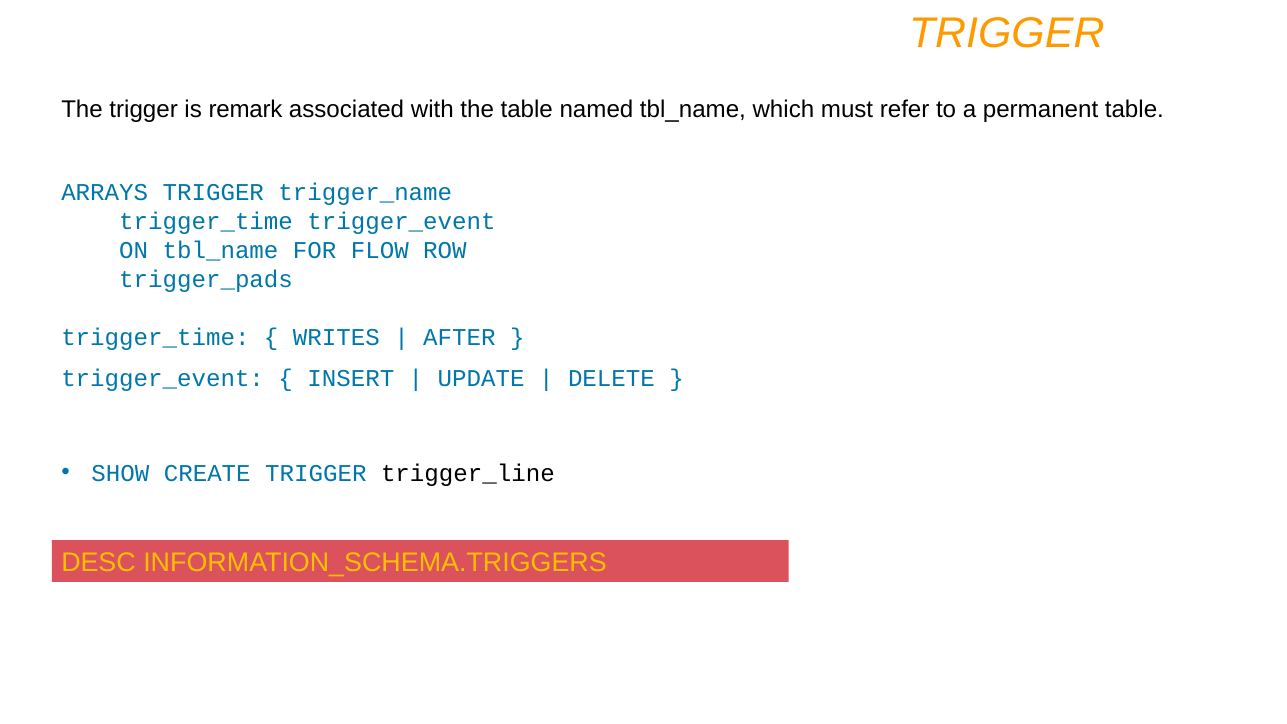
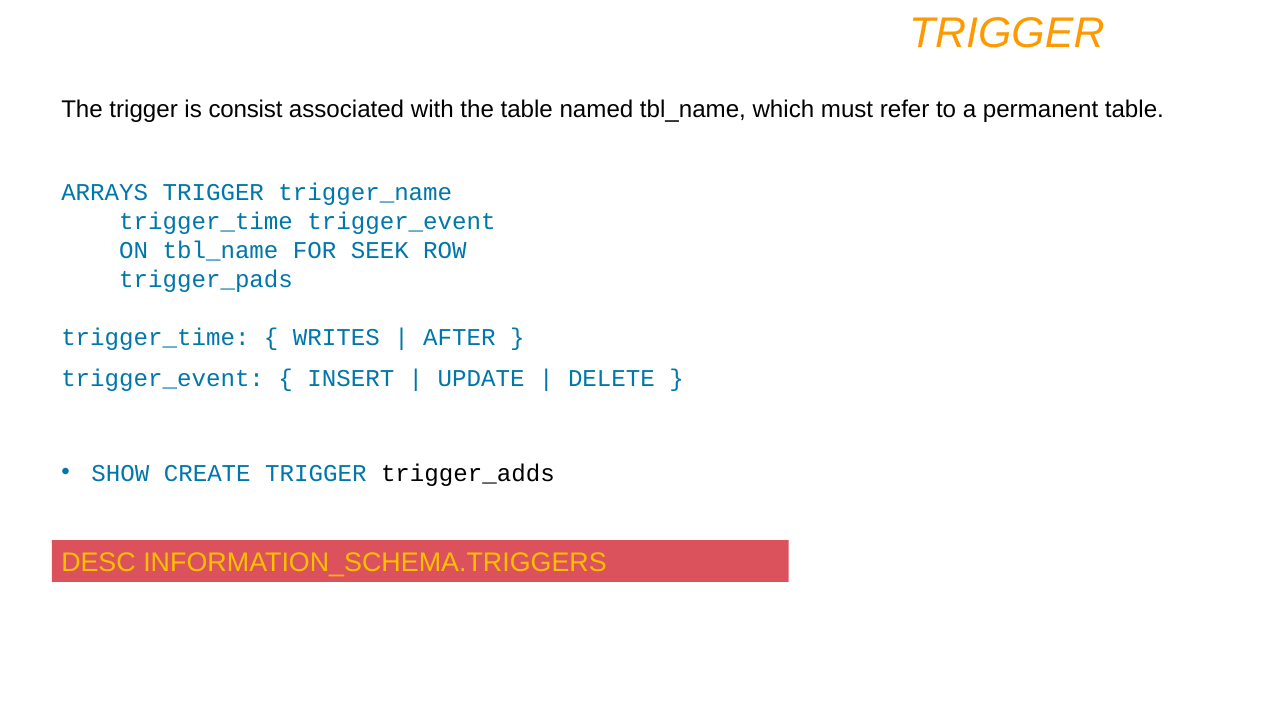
remark: remark -> consist (245, 109)
FLOW: FLOW -> SEEK (380, 250)
trigger_line: trigger_line -> trigger_adds (468, 473)
